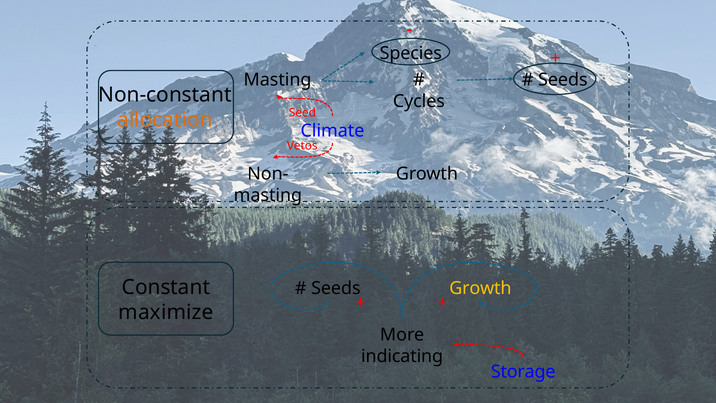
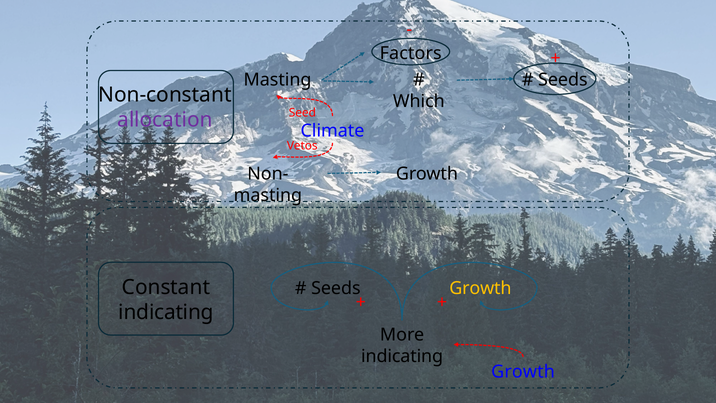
Species: Species -> Factors (411, 53)
Cycles: Cycles -> Which (419, 101)
allocation colour: orange -> purple (165, 120)
maximize: maximize -> indicating (166, 312)
Storage: Storage -> Growth (523, 371)
